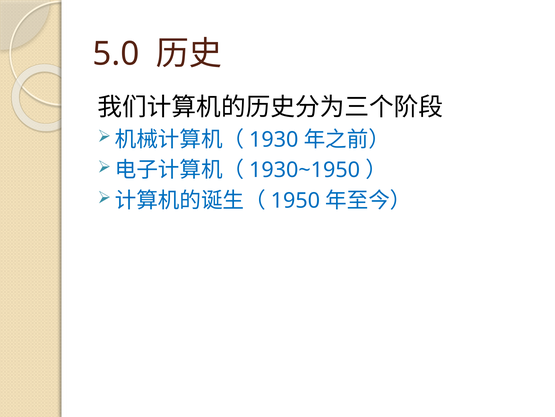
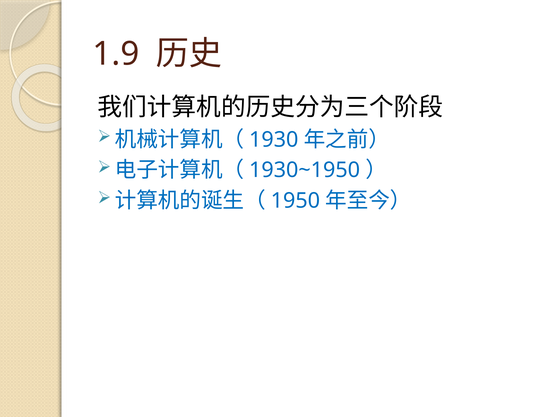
5.0: 5.0 -> 1.9 (116, 54)
